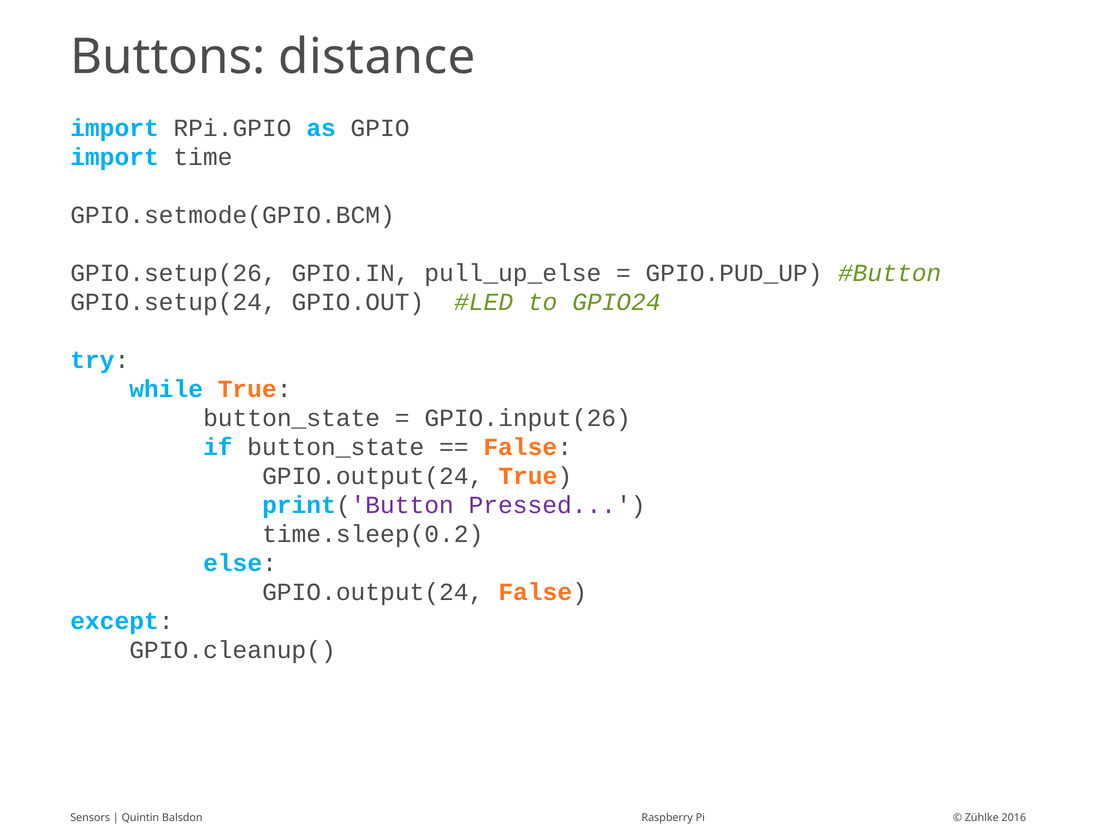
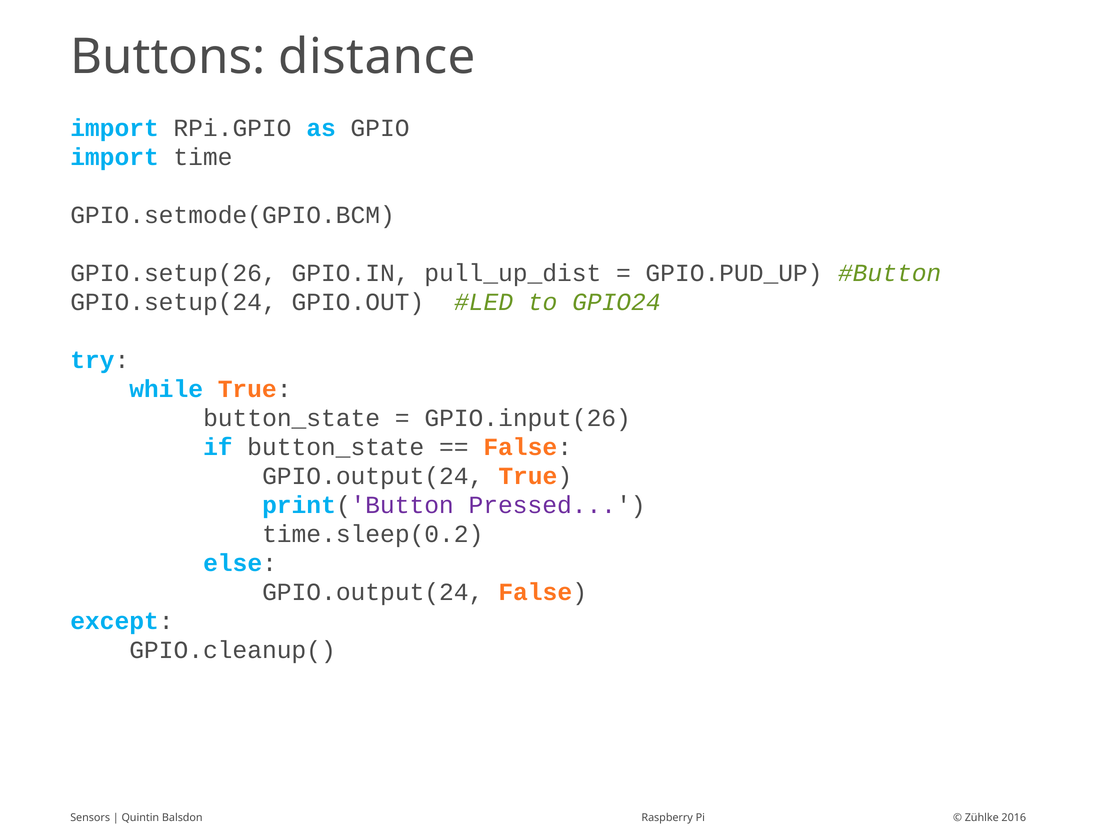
pull_up_else: pull_up_else -> pull_up_dist (513, 273)
